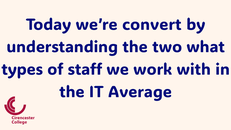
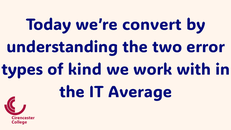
what: what -> error (206, 47)
staff: staff -> kind (85, 69)
